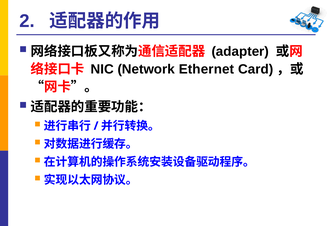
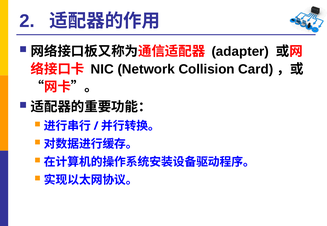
Ethernet: Ethernet -> Collision (207, 69)
